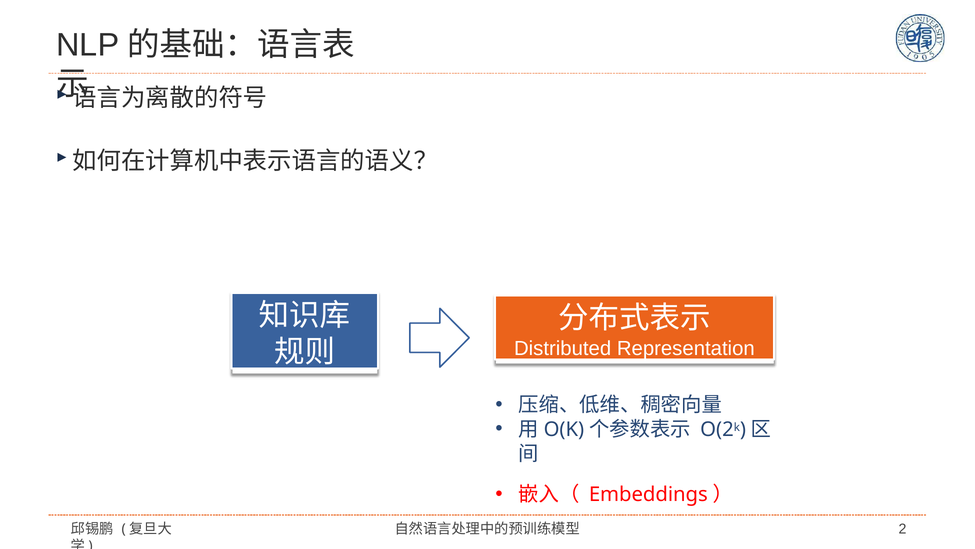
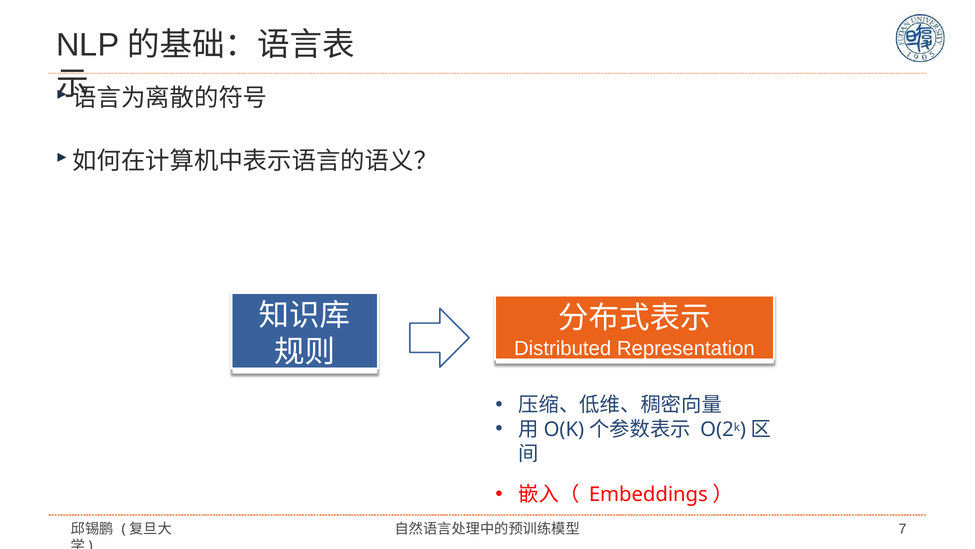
2: 2 -> 7 (902, 528)
